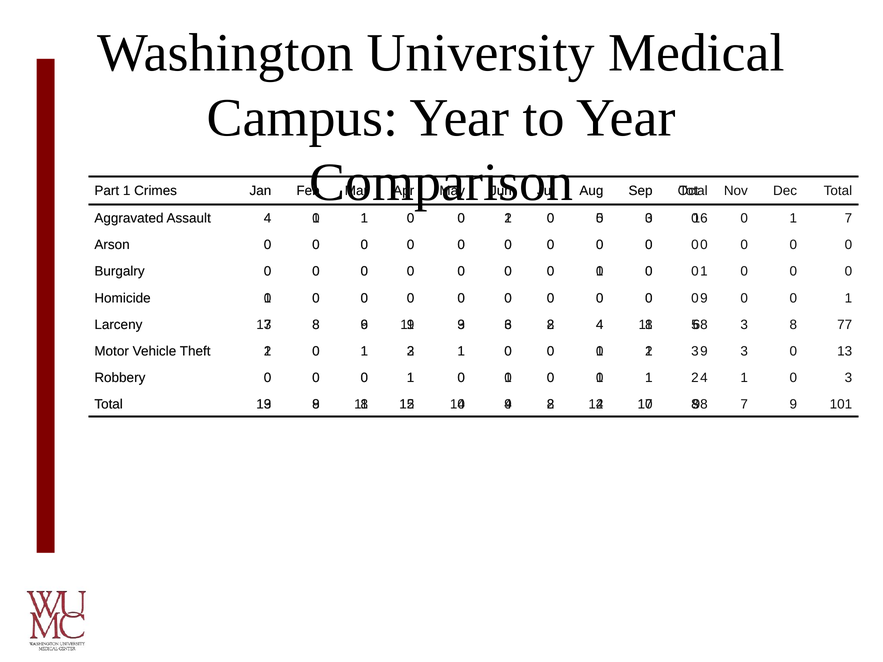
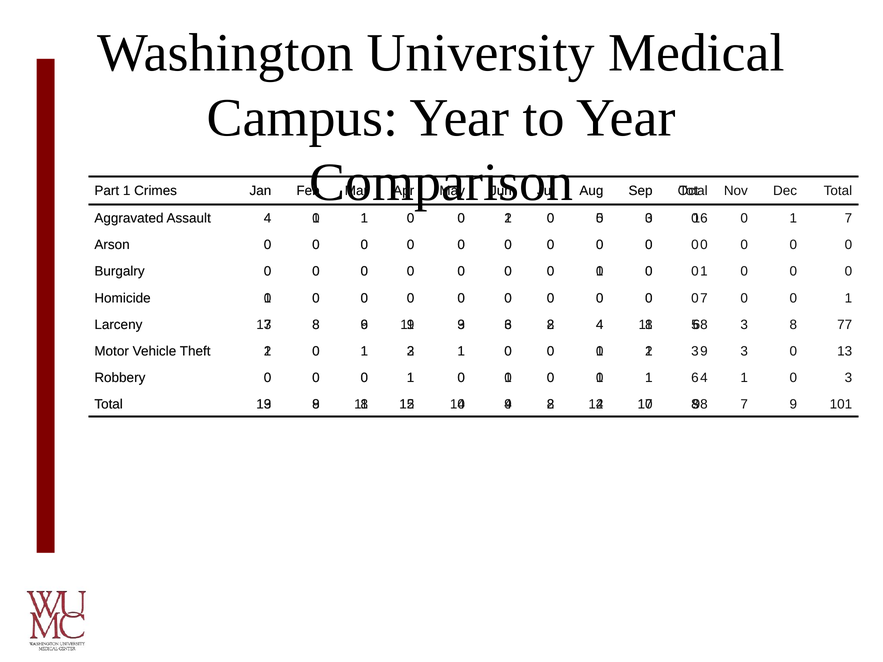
9: 9 -> 7 (704, 298)
2: 2 -> 6 (695, 378)
